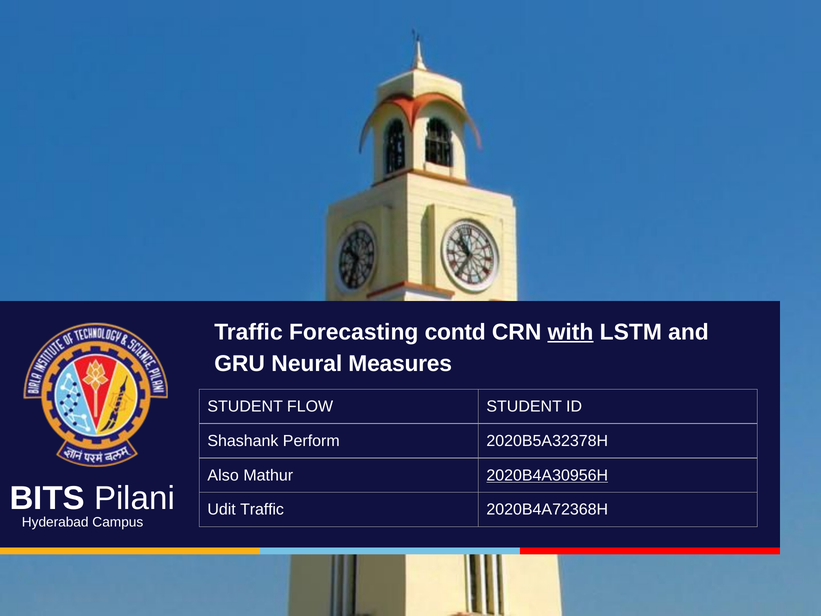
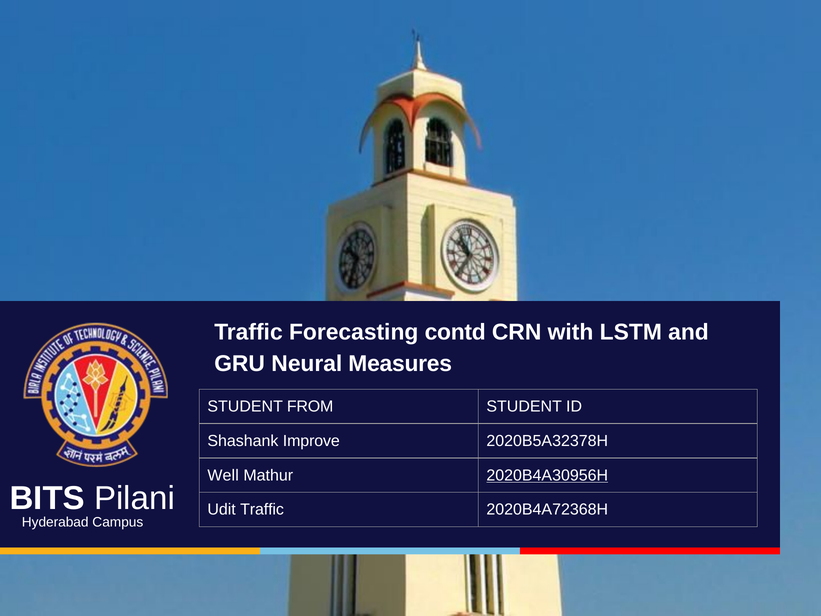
with underline: present -> none (571, 332)
FLOW: FLOW -> FROM (310, 407)
Perform: Perform -> Improve (311, 441)
Also: Also -> Well (223, 475)
